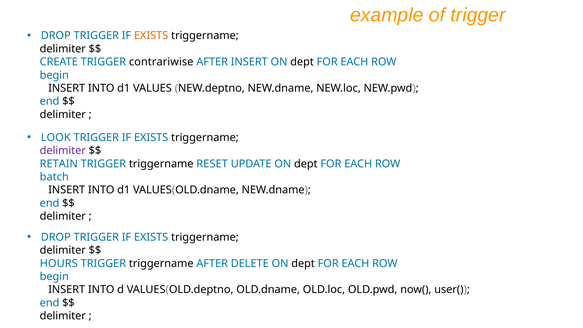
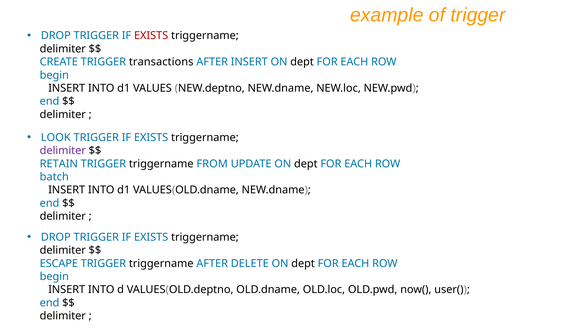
EXISTS colour: orange -> red (151, 36)
contrariwise: contrariwise -> transactions (161, 62)
RESET: RESET -> FROM (212, 164)
HOURS: HOURS -> ESCAPE (59, 263)
